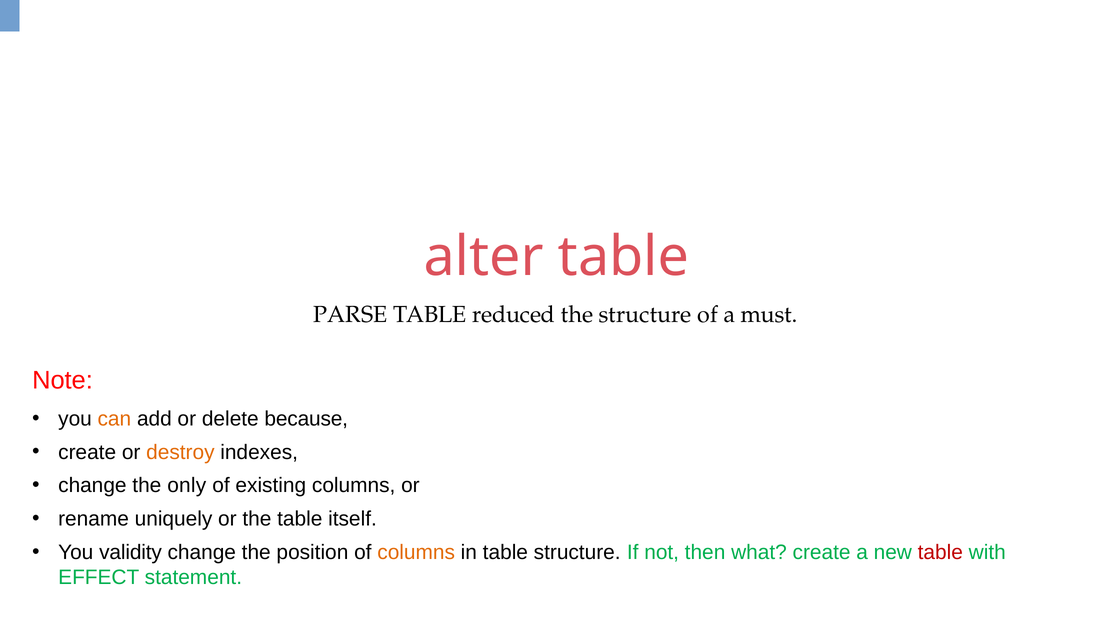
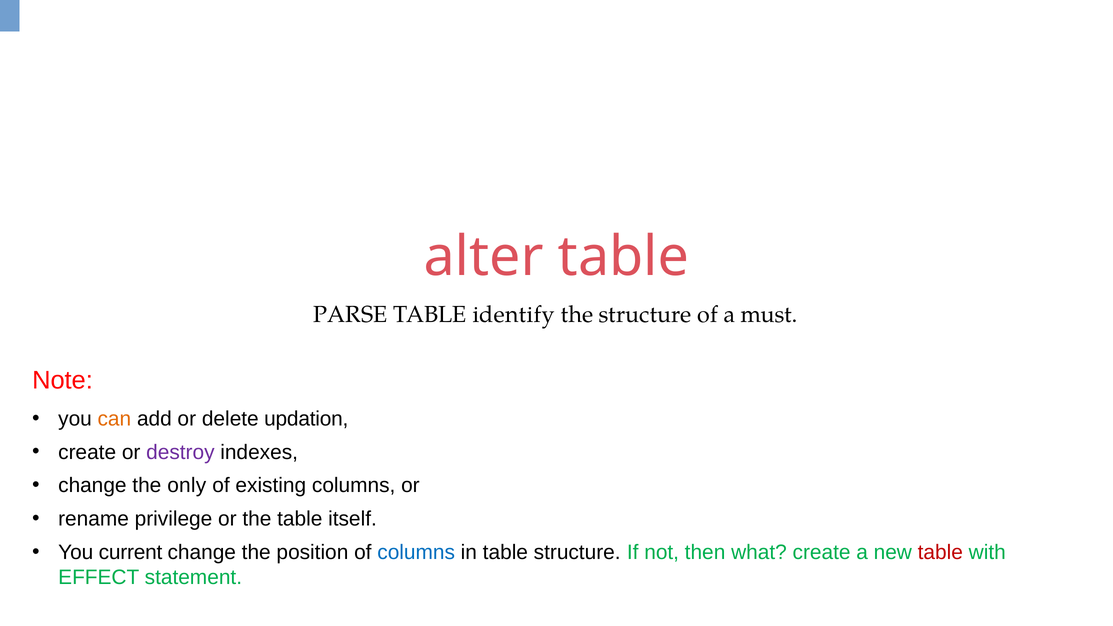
reduced: reduced -> identify (514, 314)
because: because -> updation (306, 419)
destroy colour: orange -> purple (180, 452)
uniquely: uniquely -> privilege (174, 519)
validity: validity -> current (131, 552)
columns colour: orange -> blue (416, 552)
